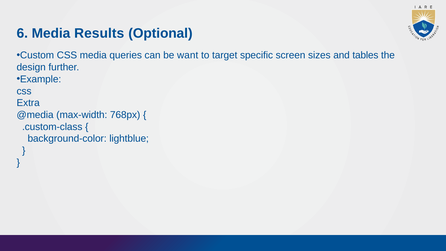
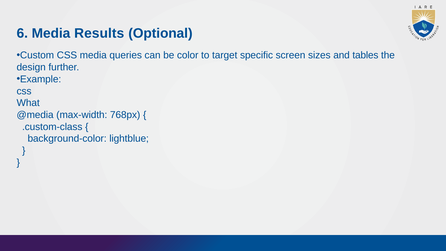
want: want -> color (188, 55)
Extra: Extra -> What (28, 103)
